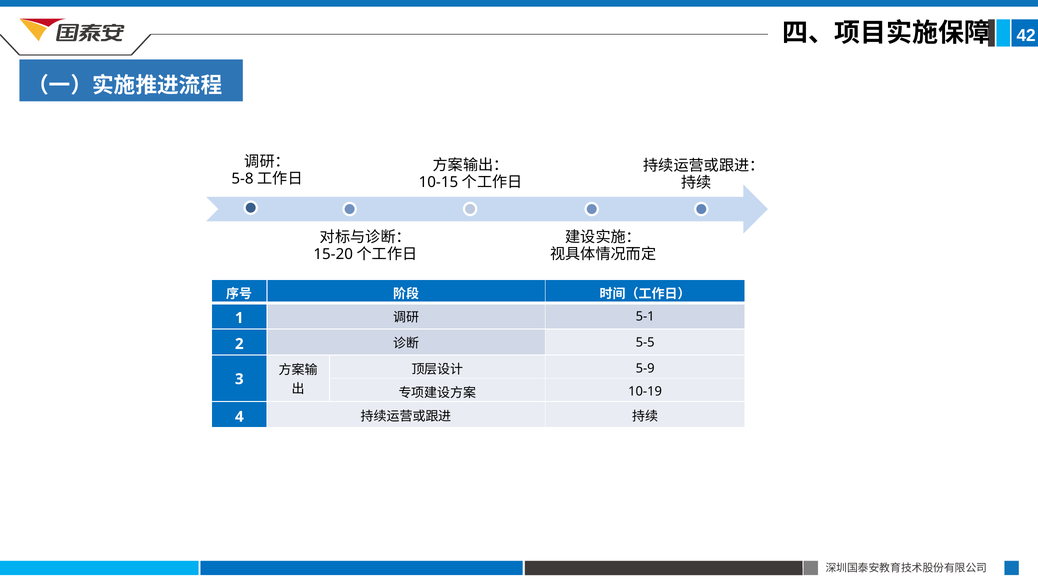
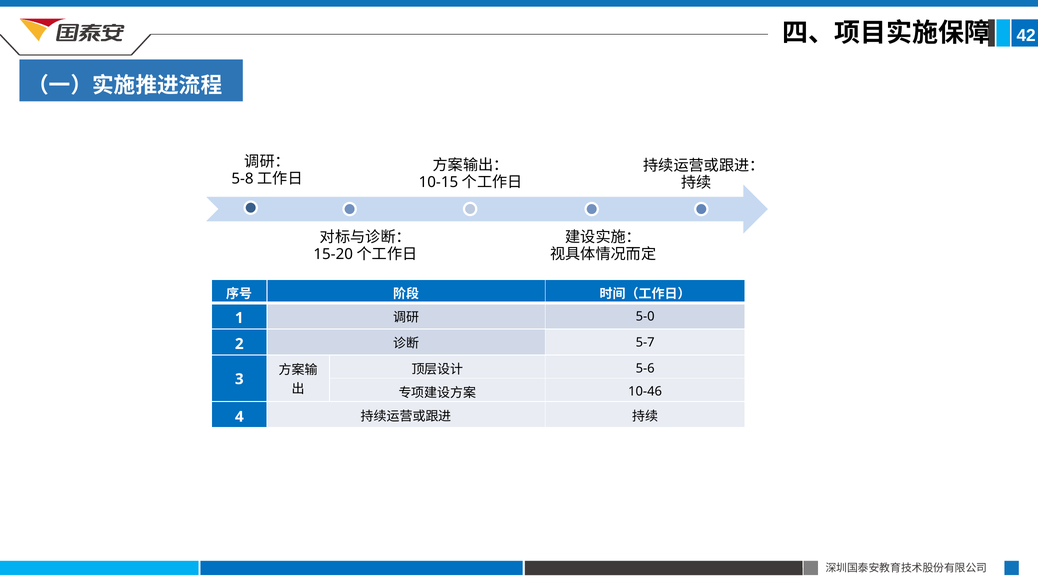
5-1: 5-1 -> 5-0 (645, 317)
5-5: 5-5 -> 5-7 (645, 343)
5-9: 5-9 -> 5-6 (645, 368)
10-19: 10-19 -> 10-46 (645, 392)
